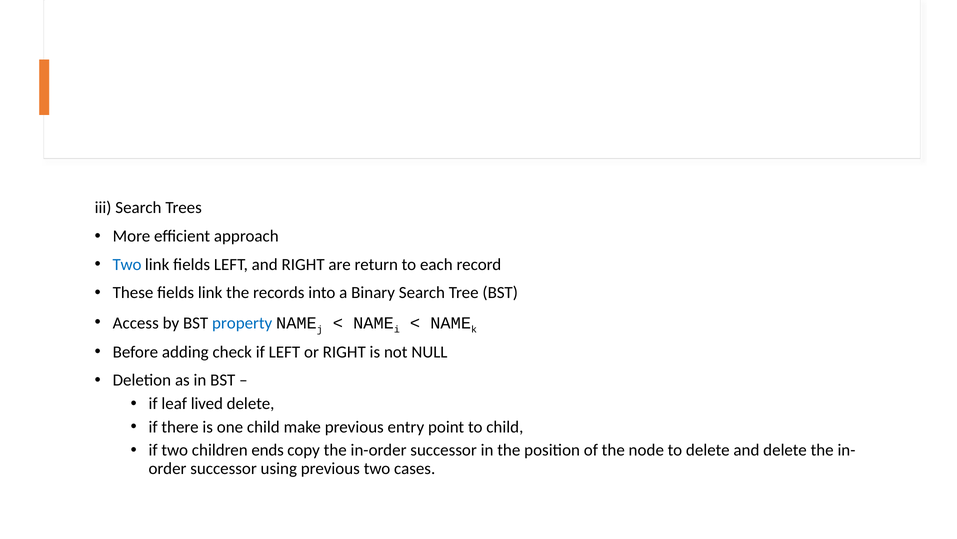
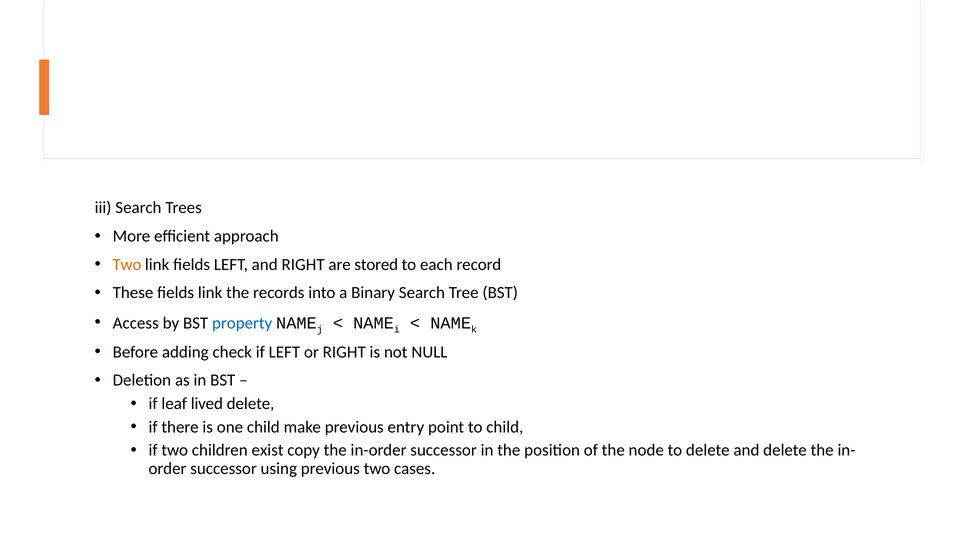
Two colour: blue -> orange (127, 264)
return: return -> stored (376, 264)
ends: ends -> exist (268, 450)
